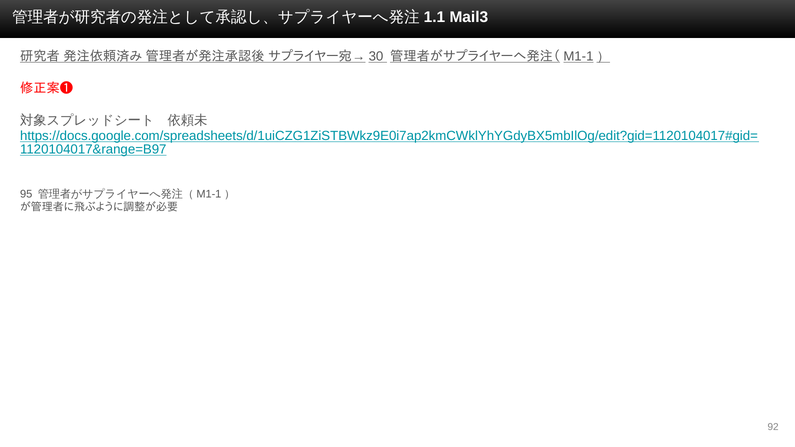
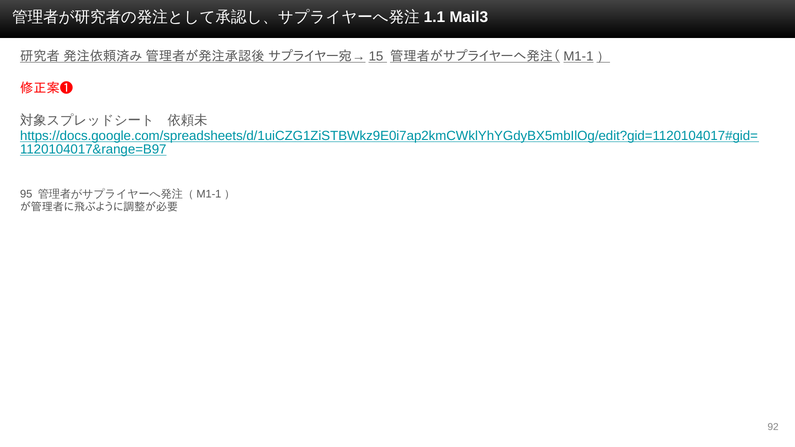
30: 30 -> 15 (376, 57)
